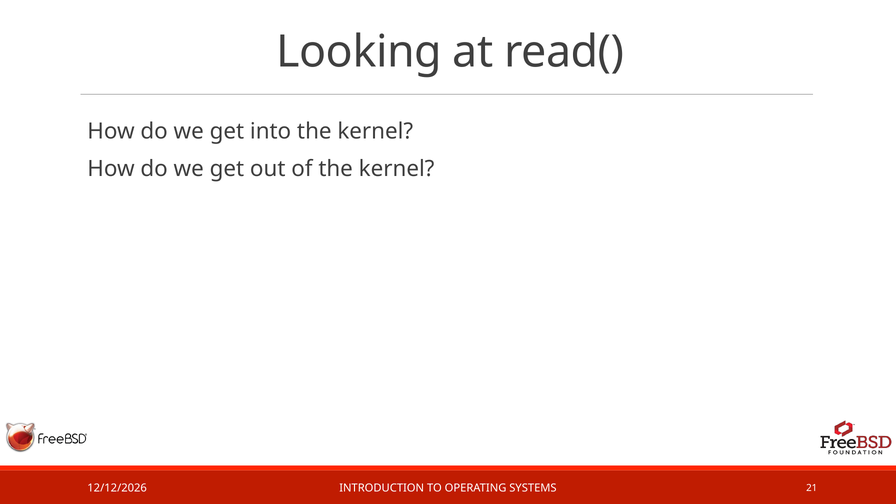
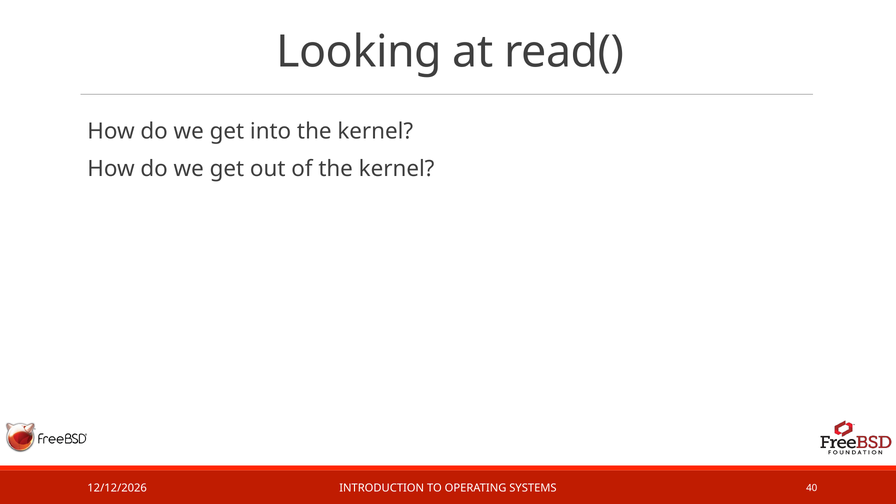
21: 21 -> 40 (812, 488)
